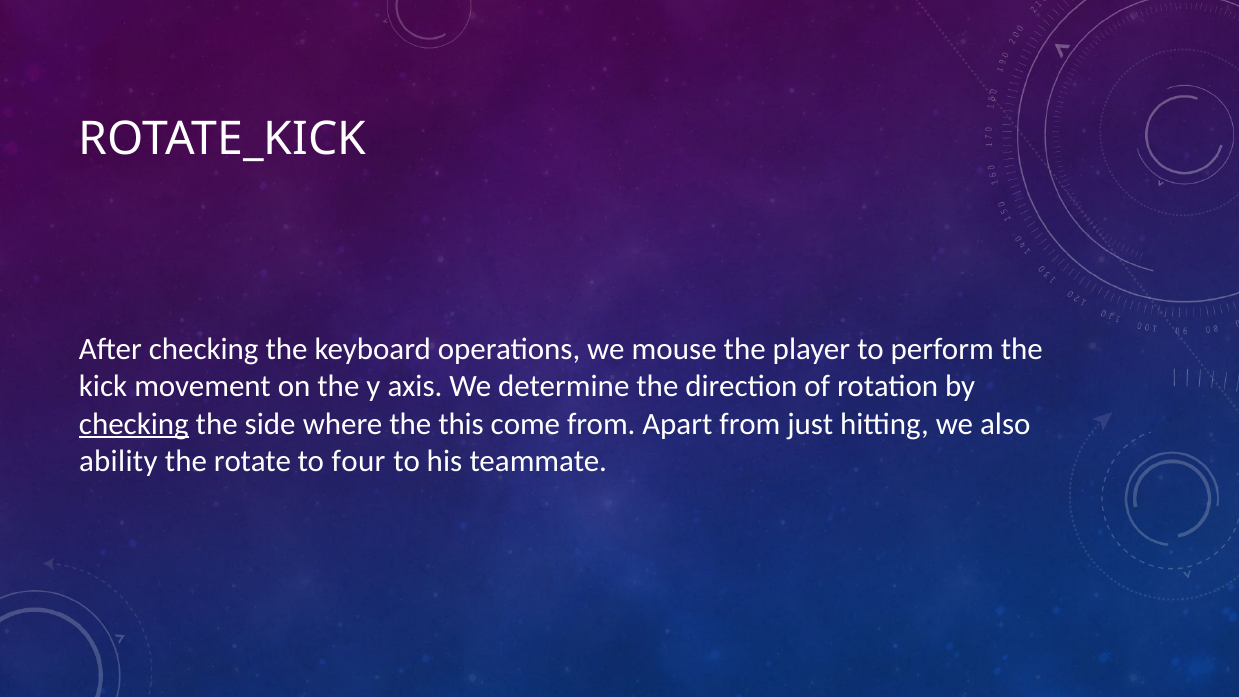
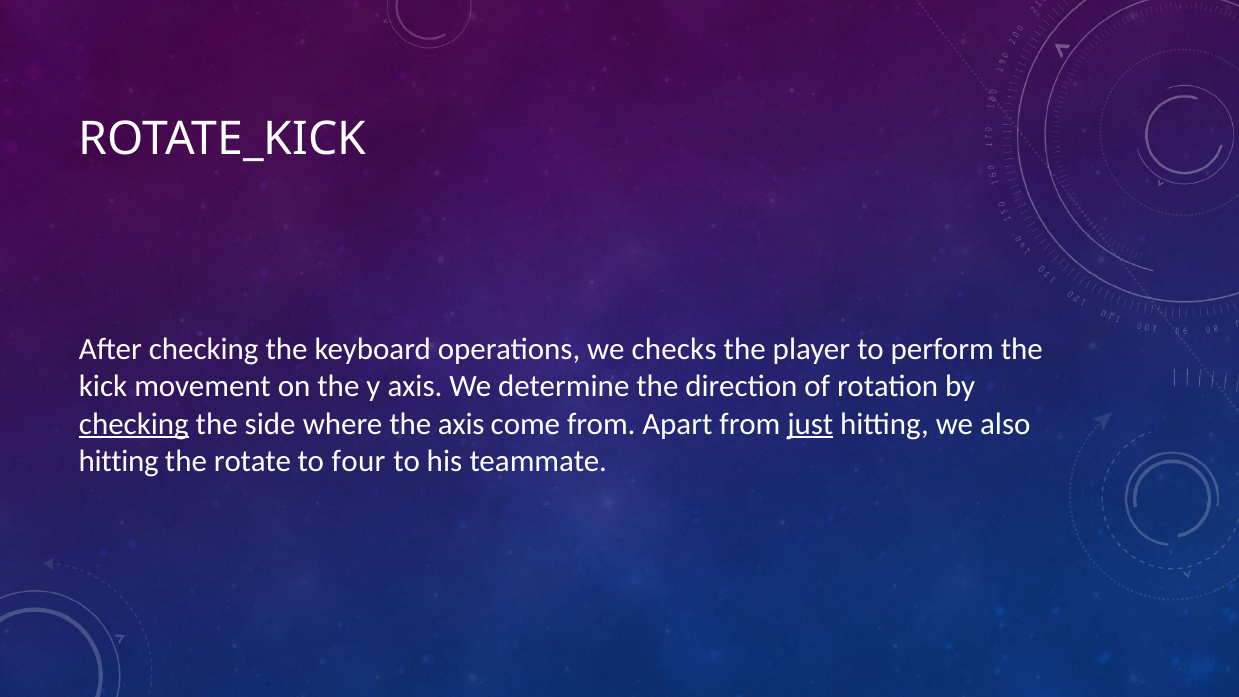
mouse: mouse -> checks (674, 349)
the this: this -> axis (461, 424)
just underline: none -> present (810, 424)
ability: ability -> hitting (119, 461)
